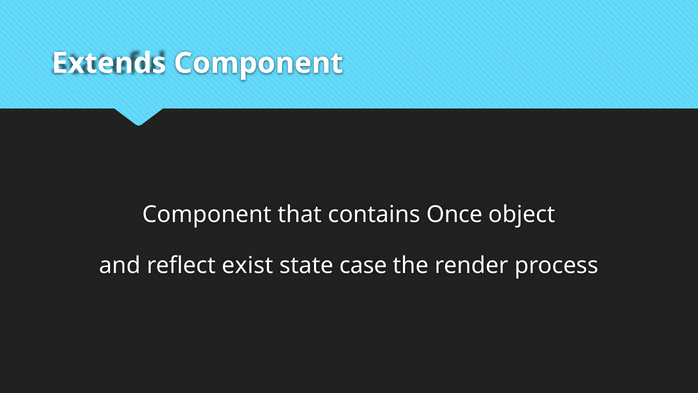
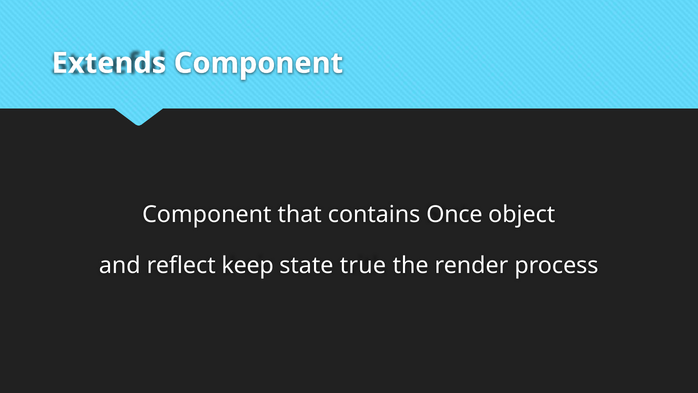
exist: exist -> keep (248, 265)
case: case -> true (363, 265)
